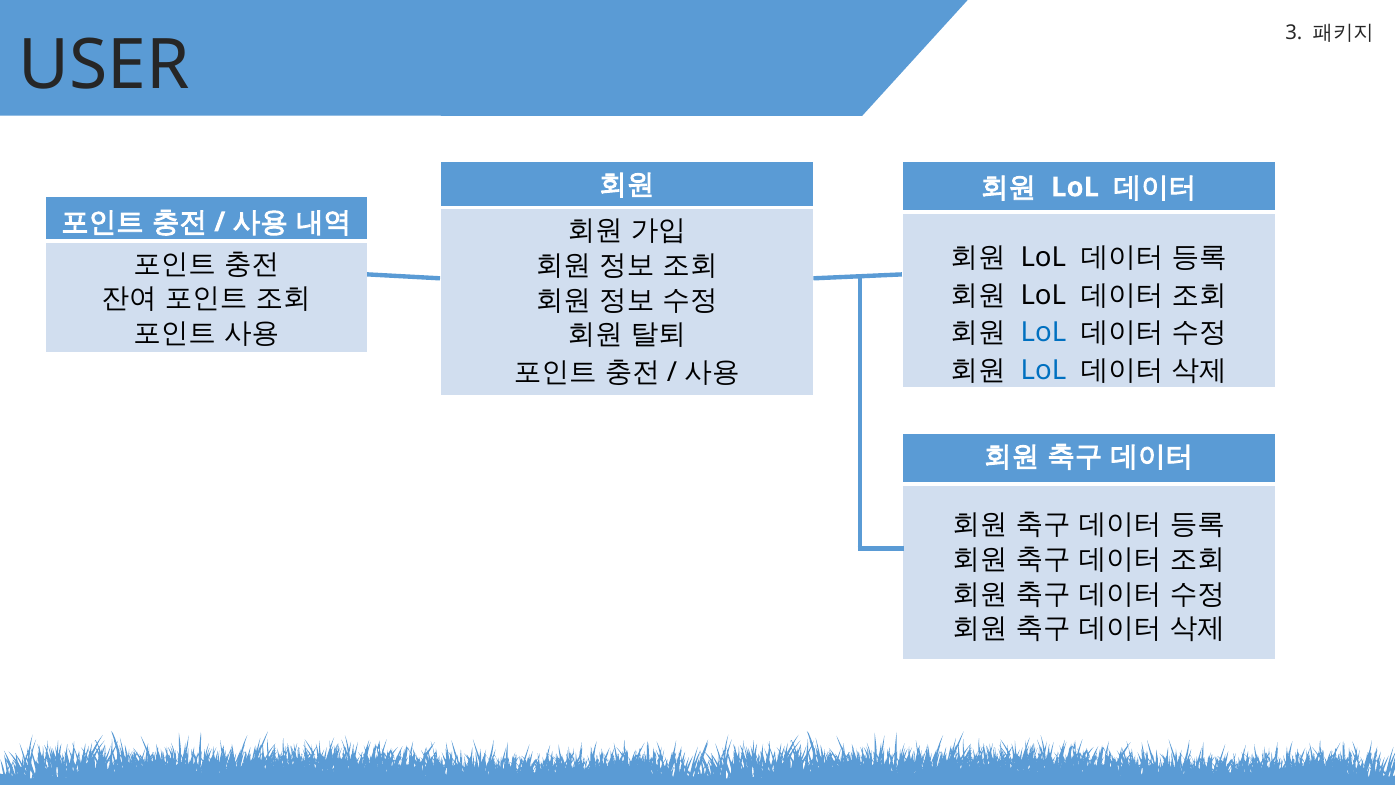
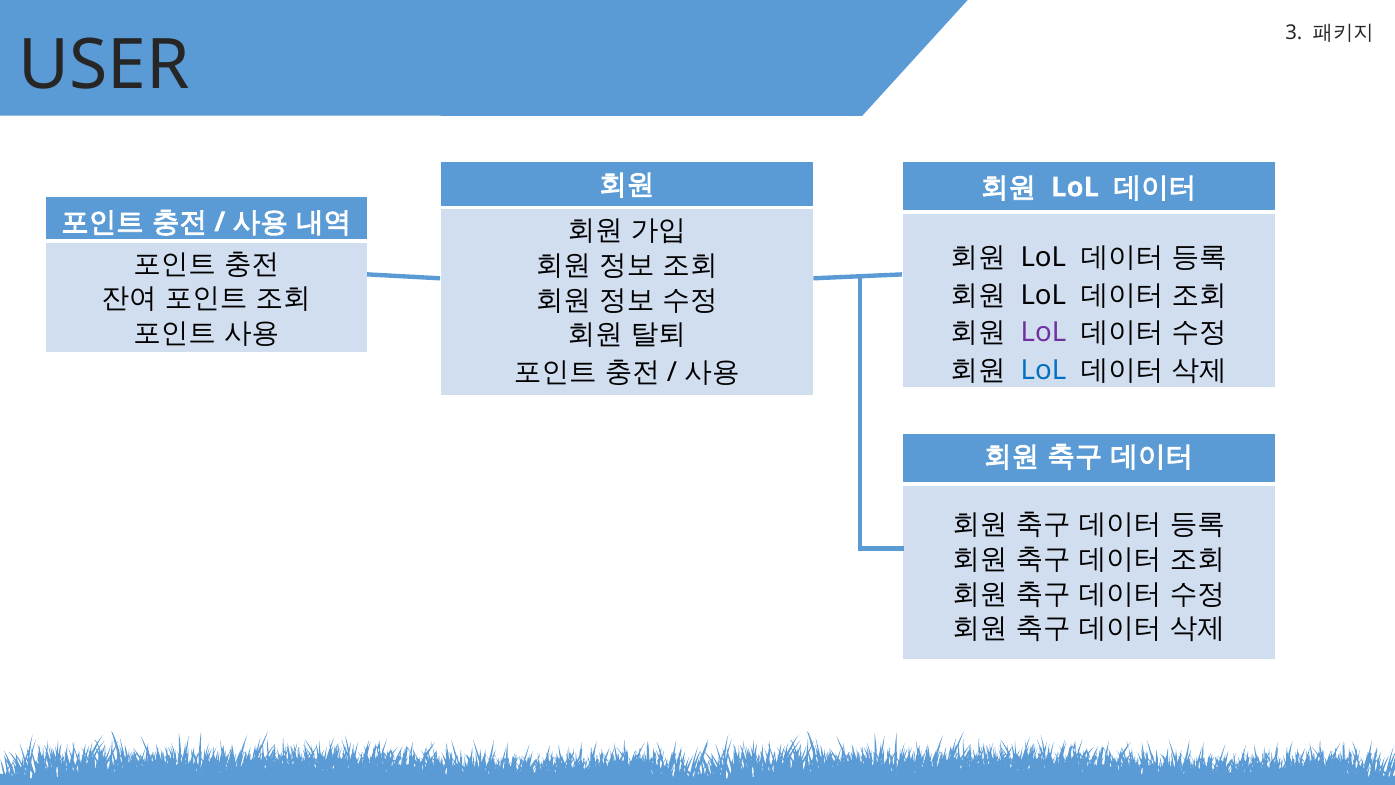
LoL colour: blue -> purple (1043, 333)
